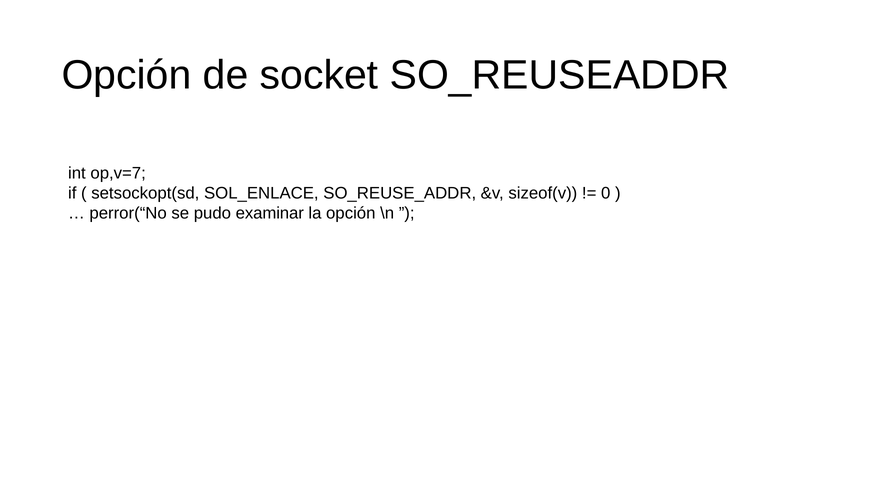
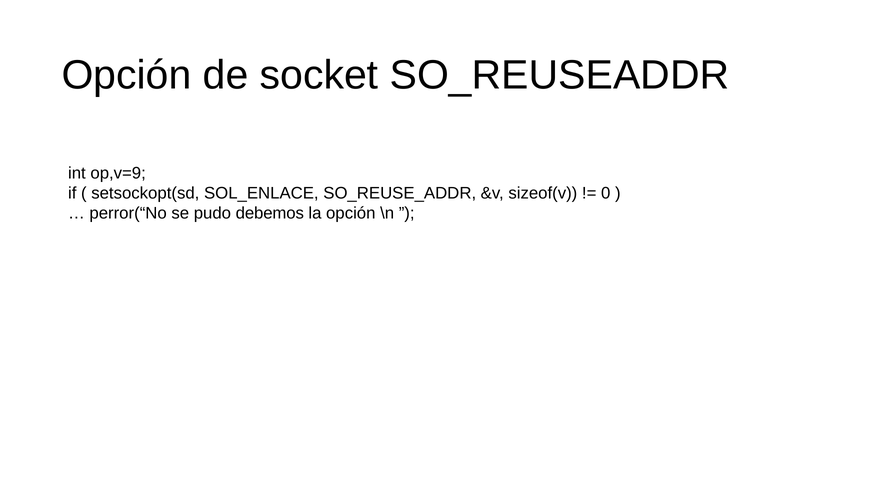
op,v=7: op,v=7 -> op,v=9 (118, 173)
examinar: examinar -> debemos (270, 214)
